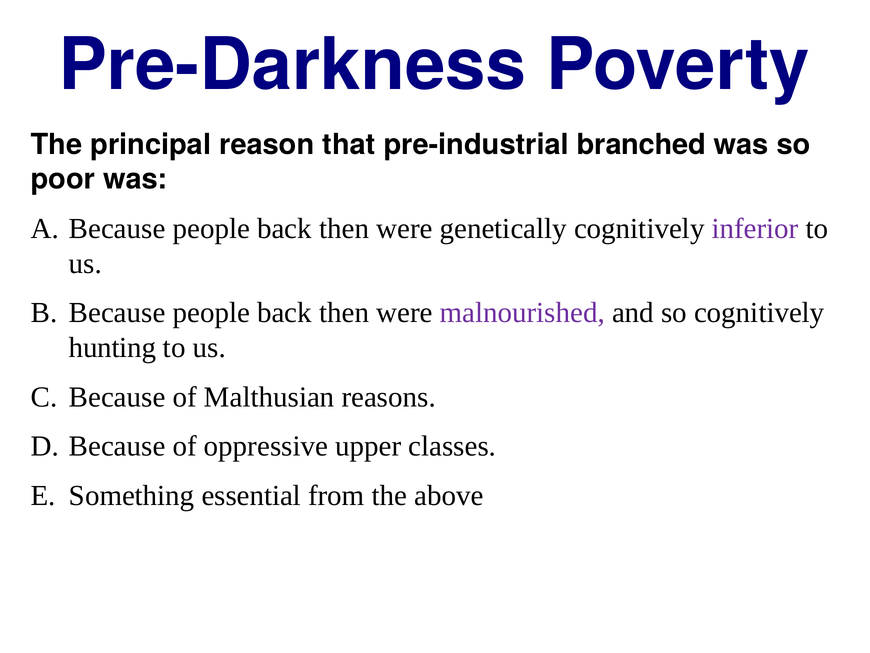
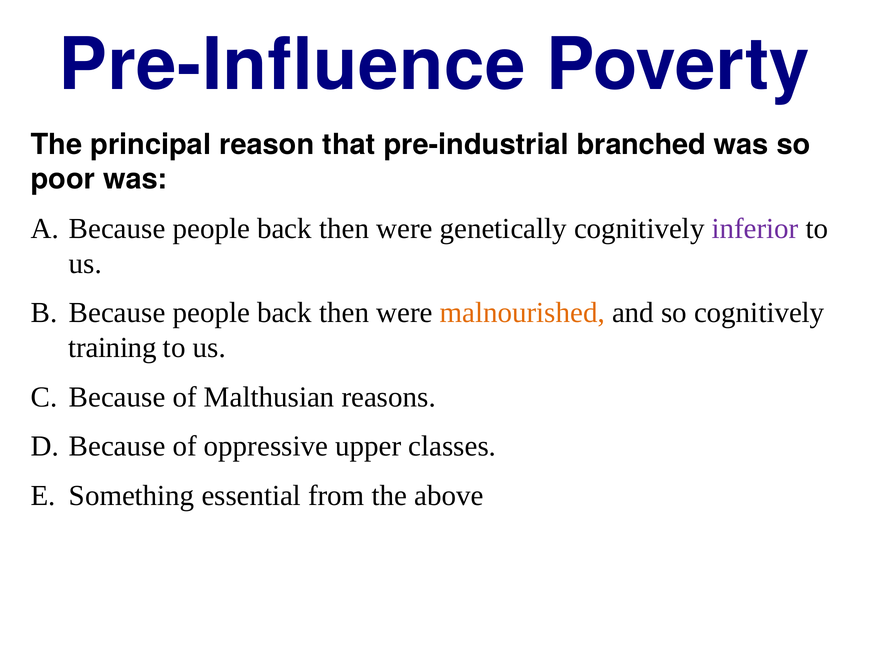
Pre-Darkness: Pre-Darkness -> Pre-Influence (292, 65)
malnourished colour: purple -> orange (522, 313)
hunting: hunting -> training (112, 347)
